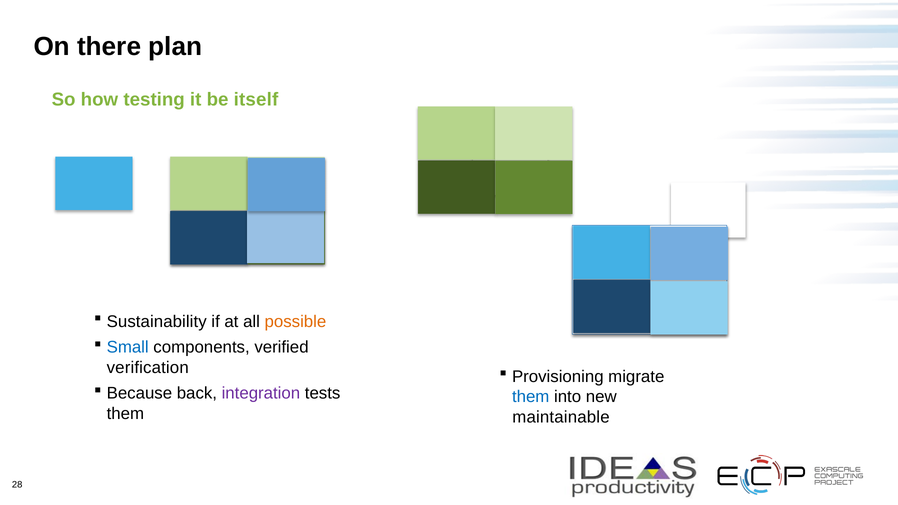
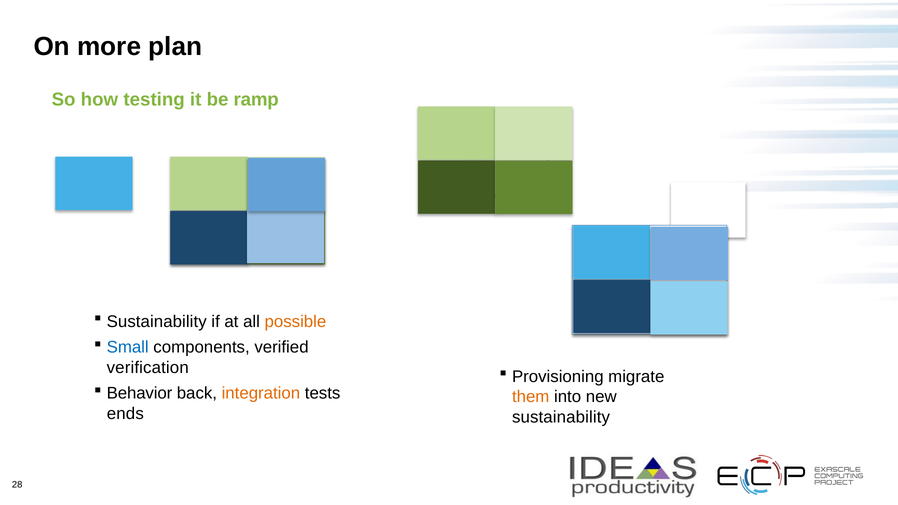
there: there -> more (109, 46)
itself: itself -> ramp (256, 99)
Because: Because -> Behavior (139, 394)
integration colour: purple -> orange (261, 394)
them colour: blue -> orange (531, 397)
them: them -> ends (125, 414)
maintainable: maintainable -> sustainability (561, 417)
